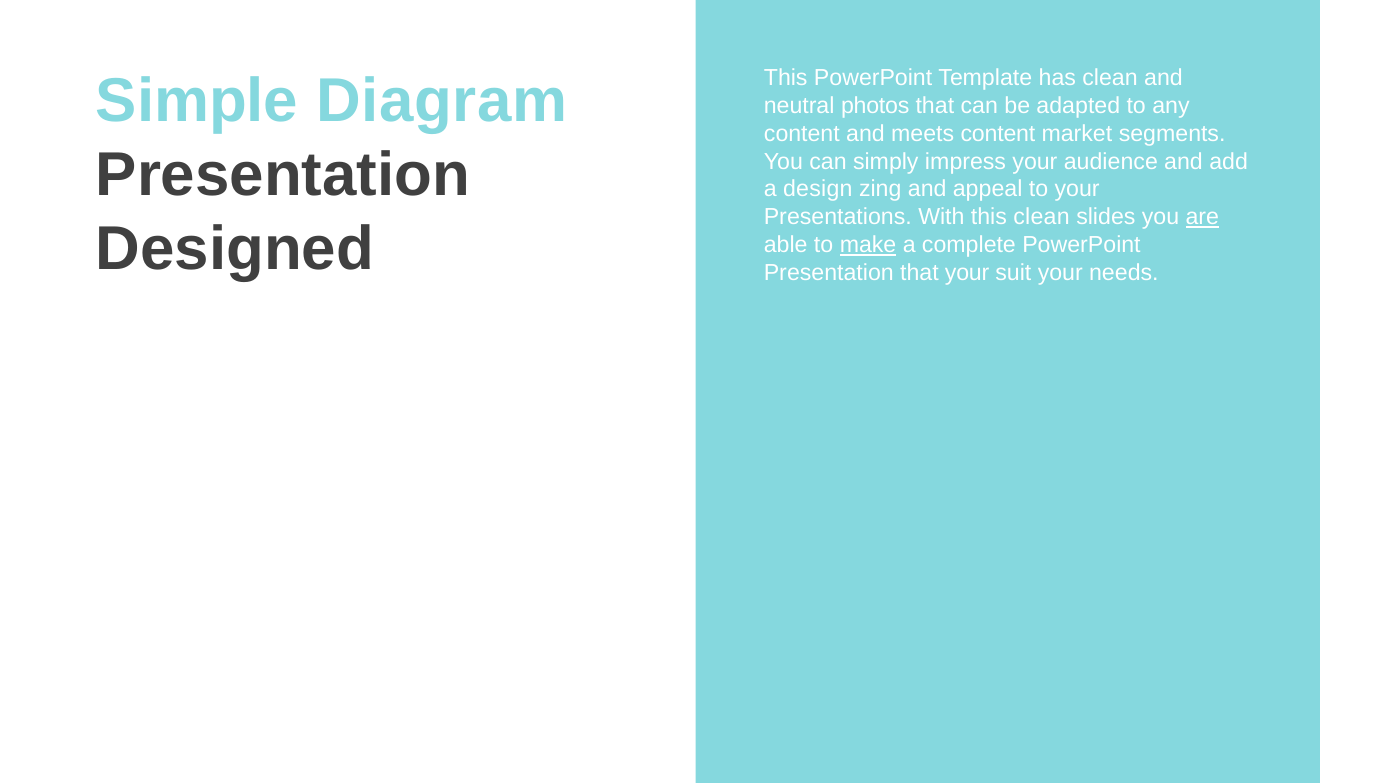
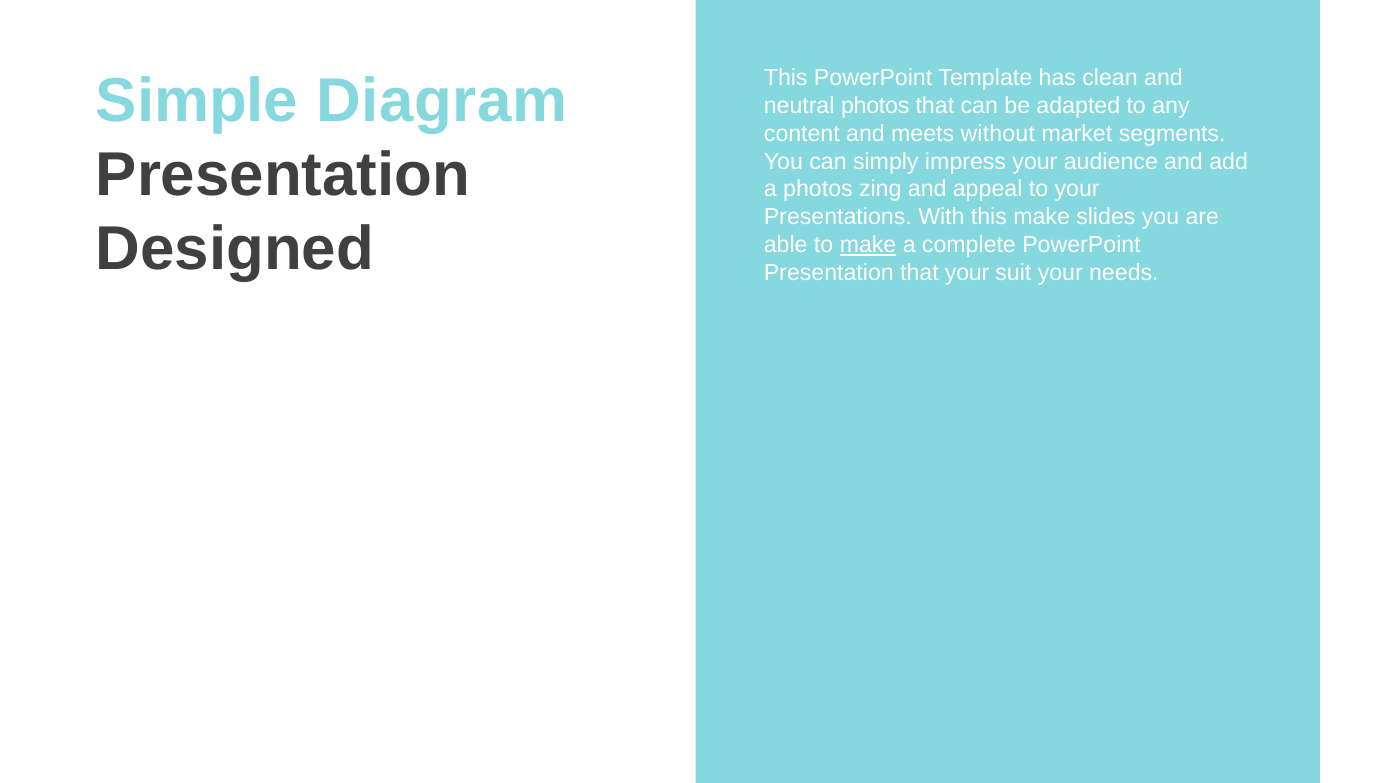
meets content: content -> without (998, 133)
a design: design -> photos (818, 189)
this clean: clean -> make (1042, 217)
are underline: present -> none (1202, 217)
